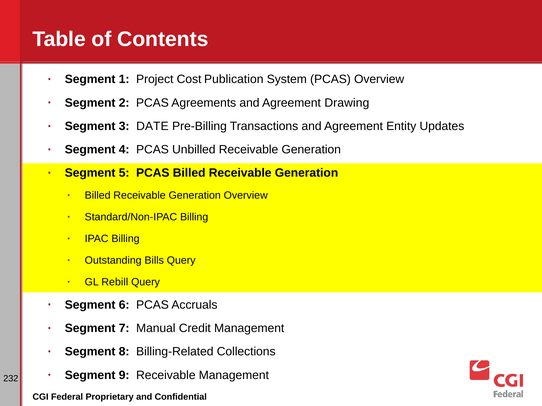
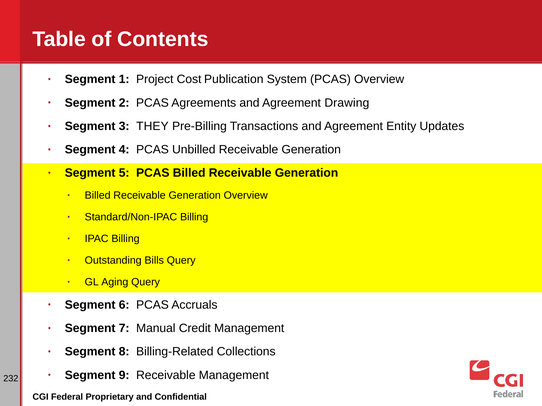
DATE: DATE -> THEY (152, 126)
Rebill: Rebill -> Aging (115, 282)
